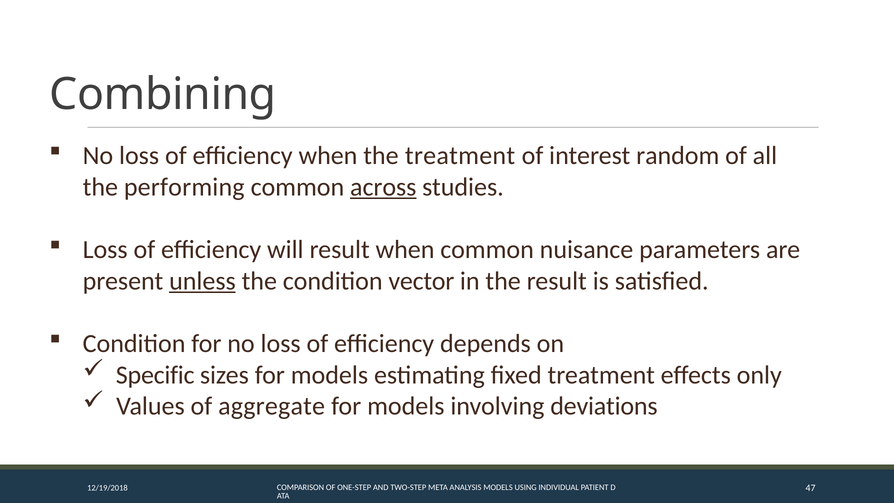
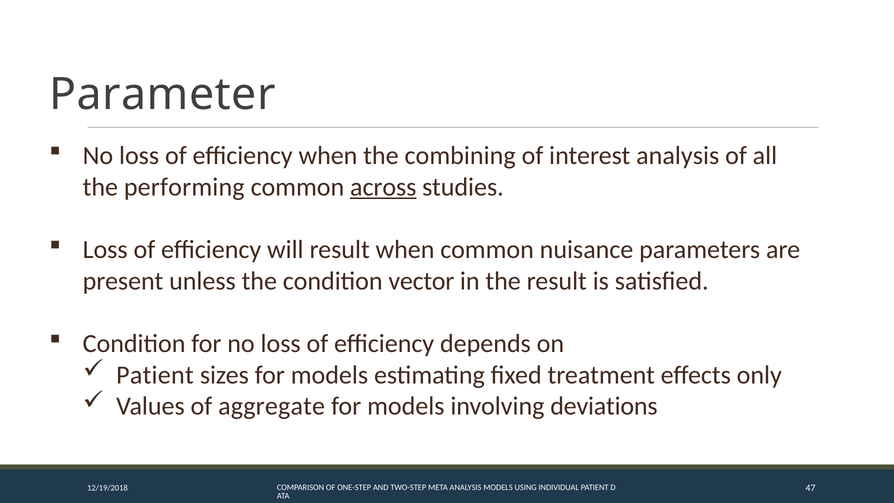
Combining: Combining -> Parameter (162, 94)
the treatment: treatment -> combining (460, 156)
interest random: random -> analysis (678, 156)
unless underline: present -> none (202, 281)
Specific: Specific -> Patient (155, 375)
